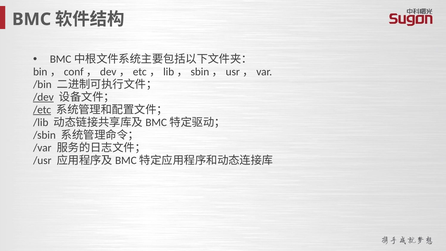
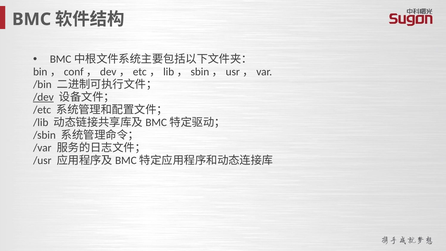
/etc underline: present -> none (42, 110)
